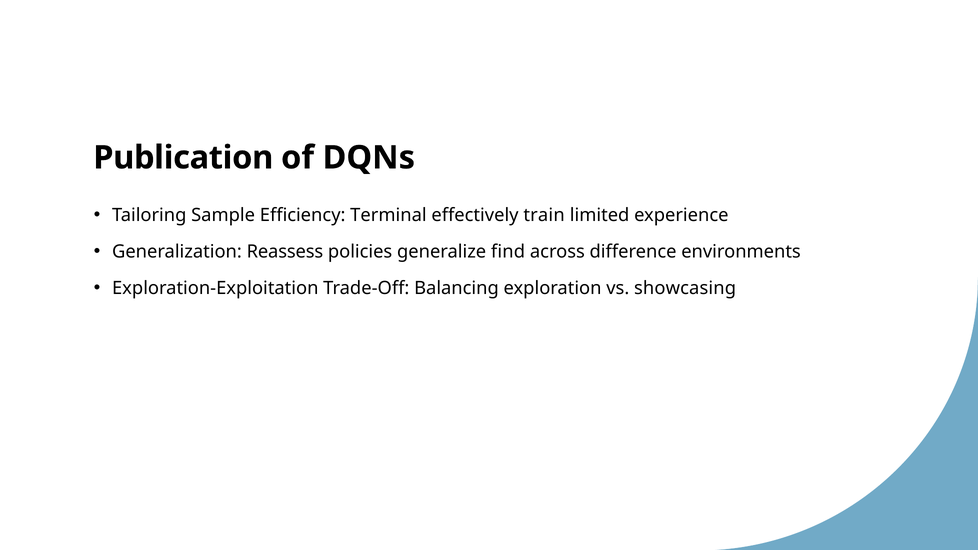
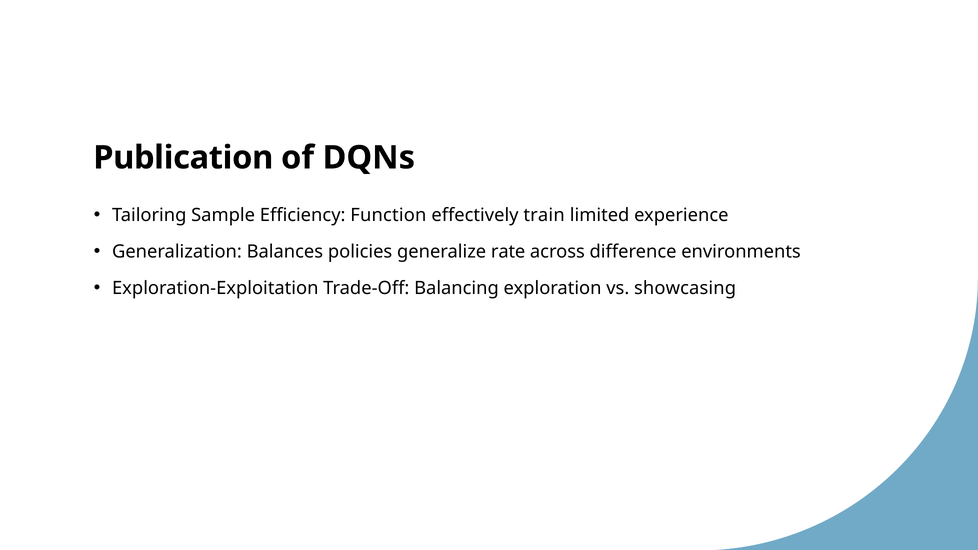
Terminal: Terminal -> Function (388, 215)
Reassess: Reassess -> Balances (285, 252)
find: find -> rate (508, 252)
